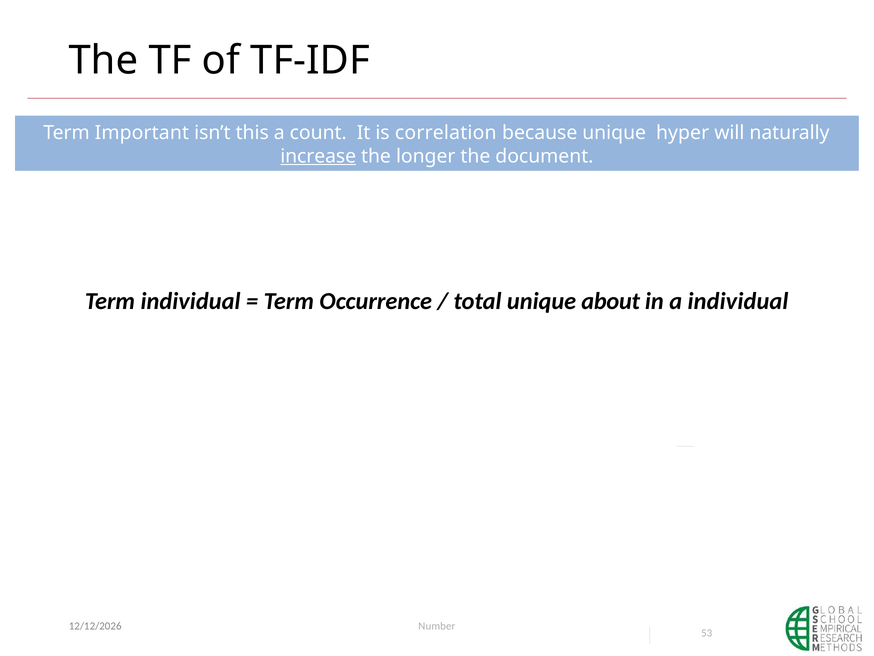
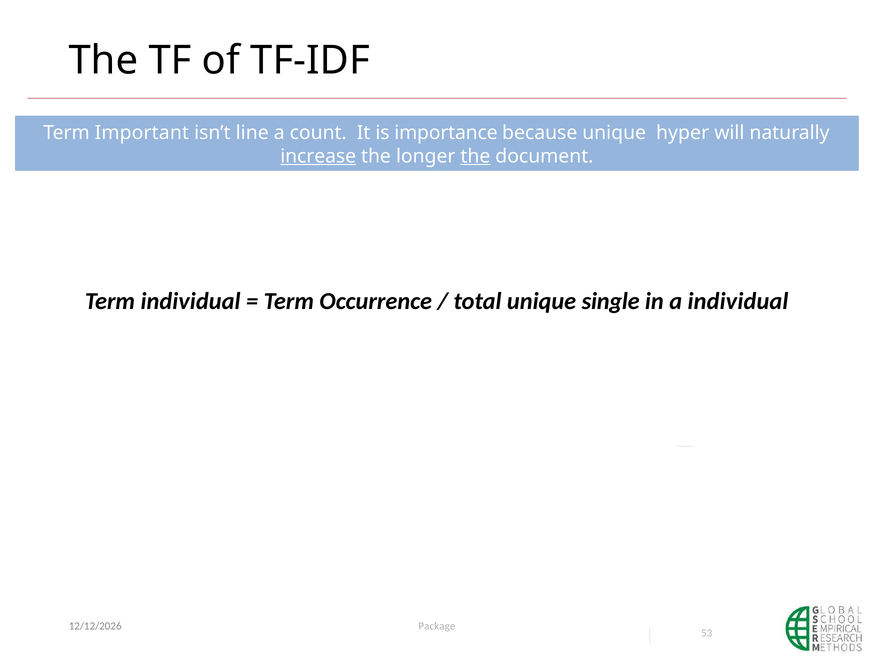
this: this -> line (252, 133)
correlation: correlation -> importance (446, 133)
the underline: none -> present (475, 156)
about: about -> single (611, 301)
Number: Number -> Package (437, 626)
